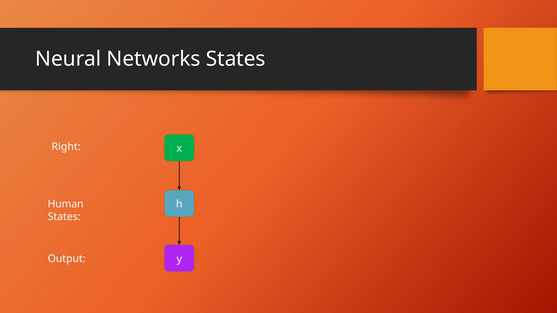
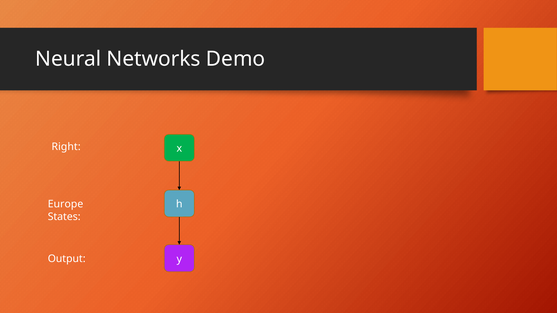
Networks States: States -> Demo (236, 59)
Human: Human -> Europe (66, 204)
